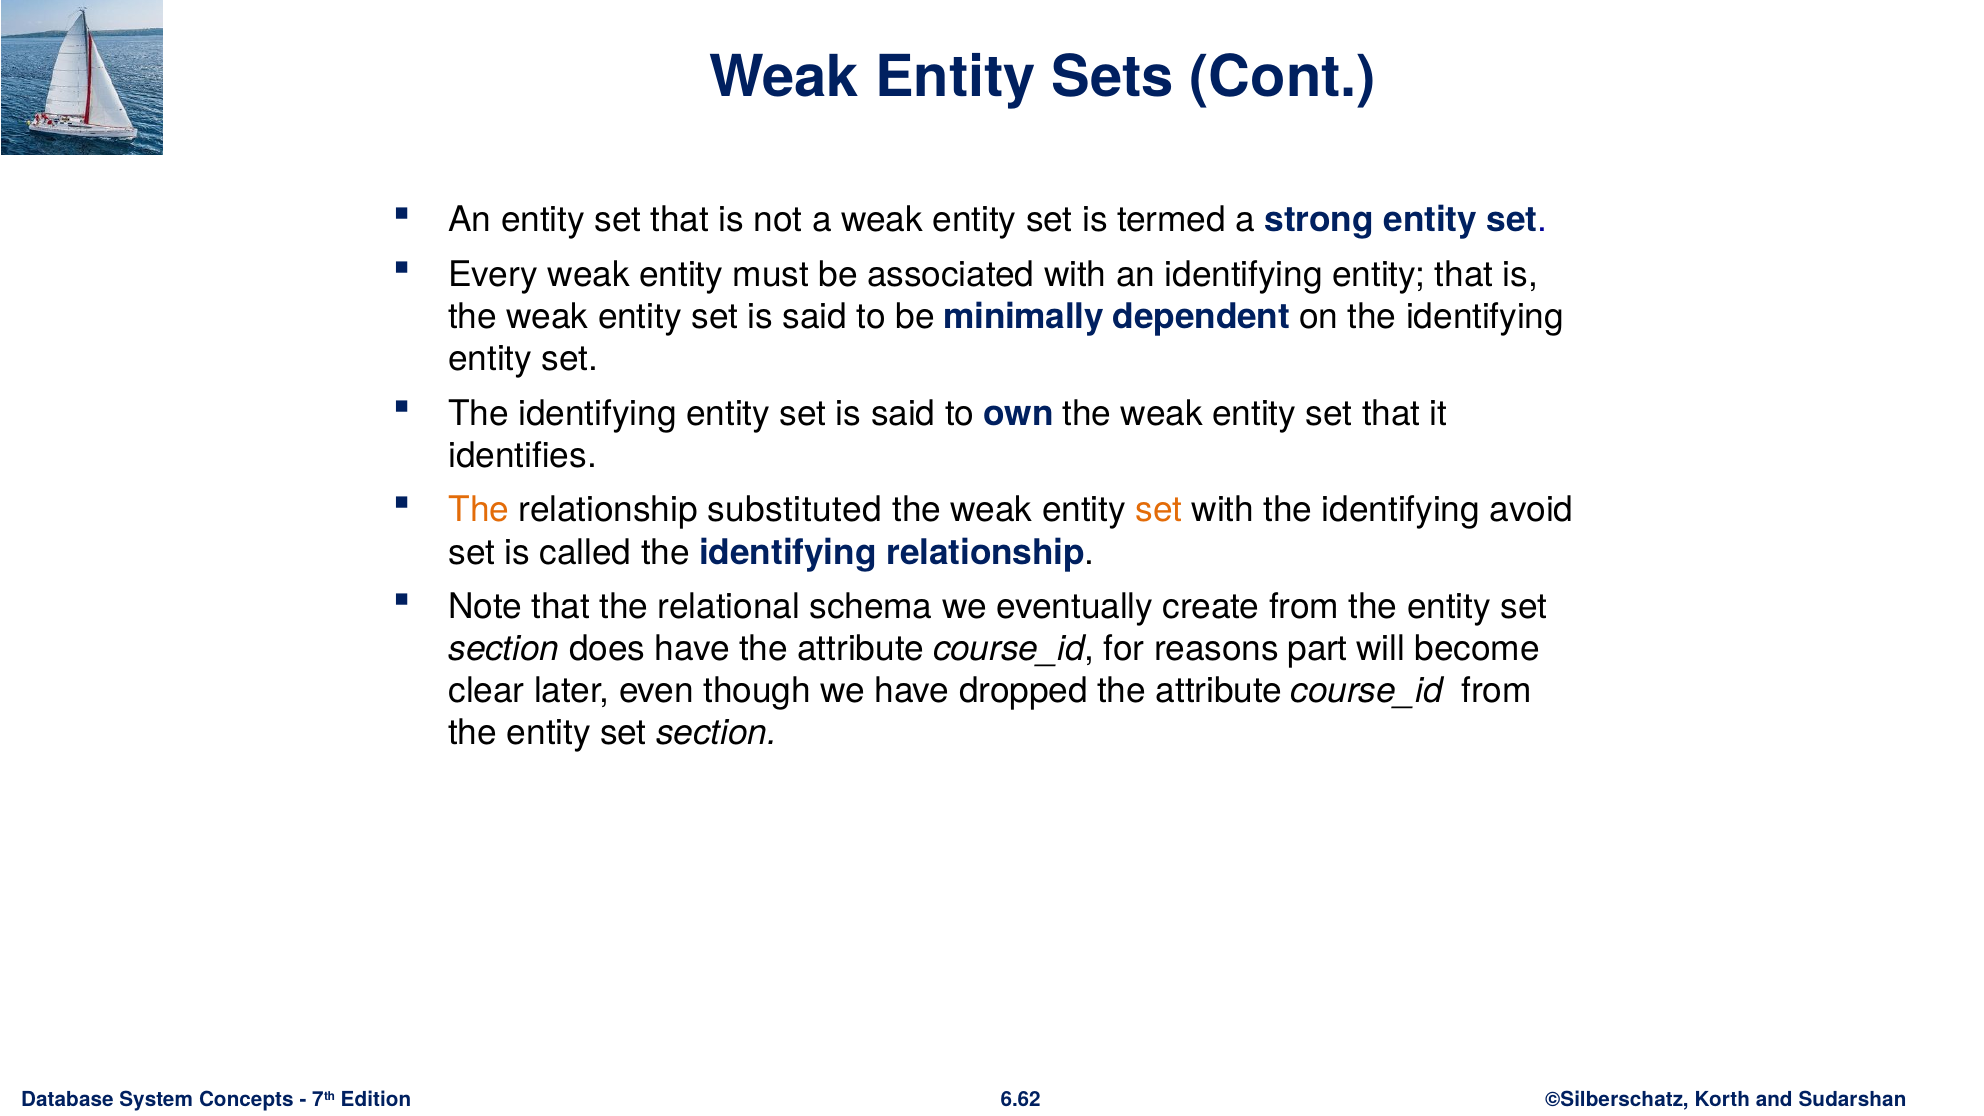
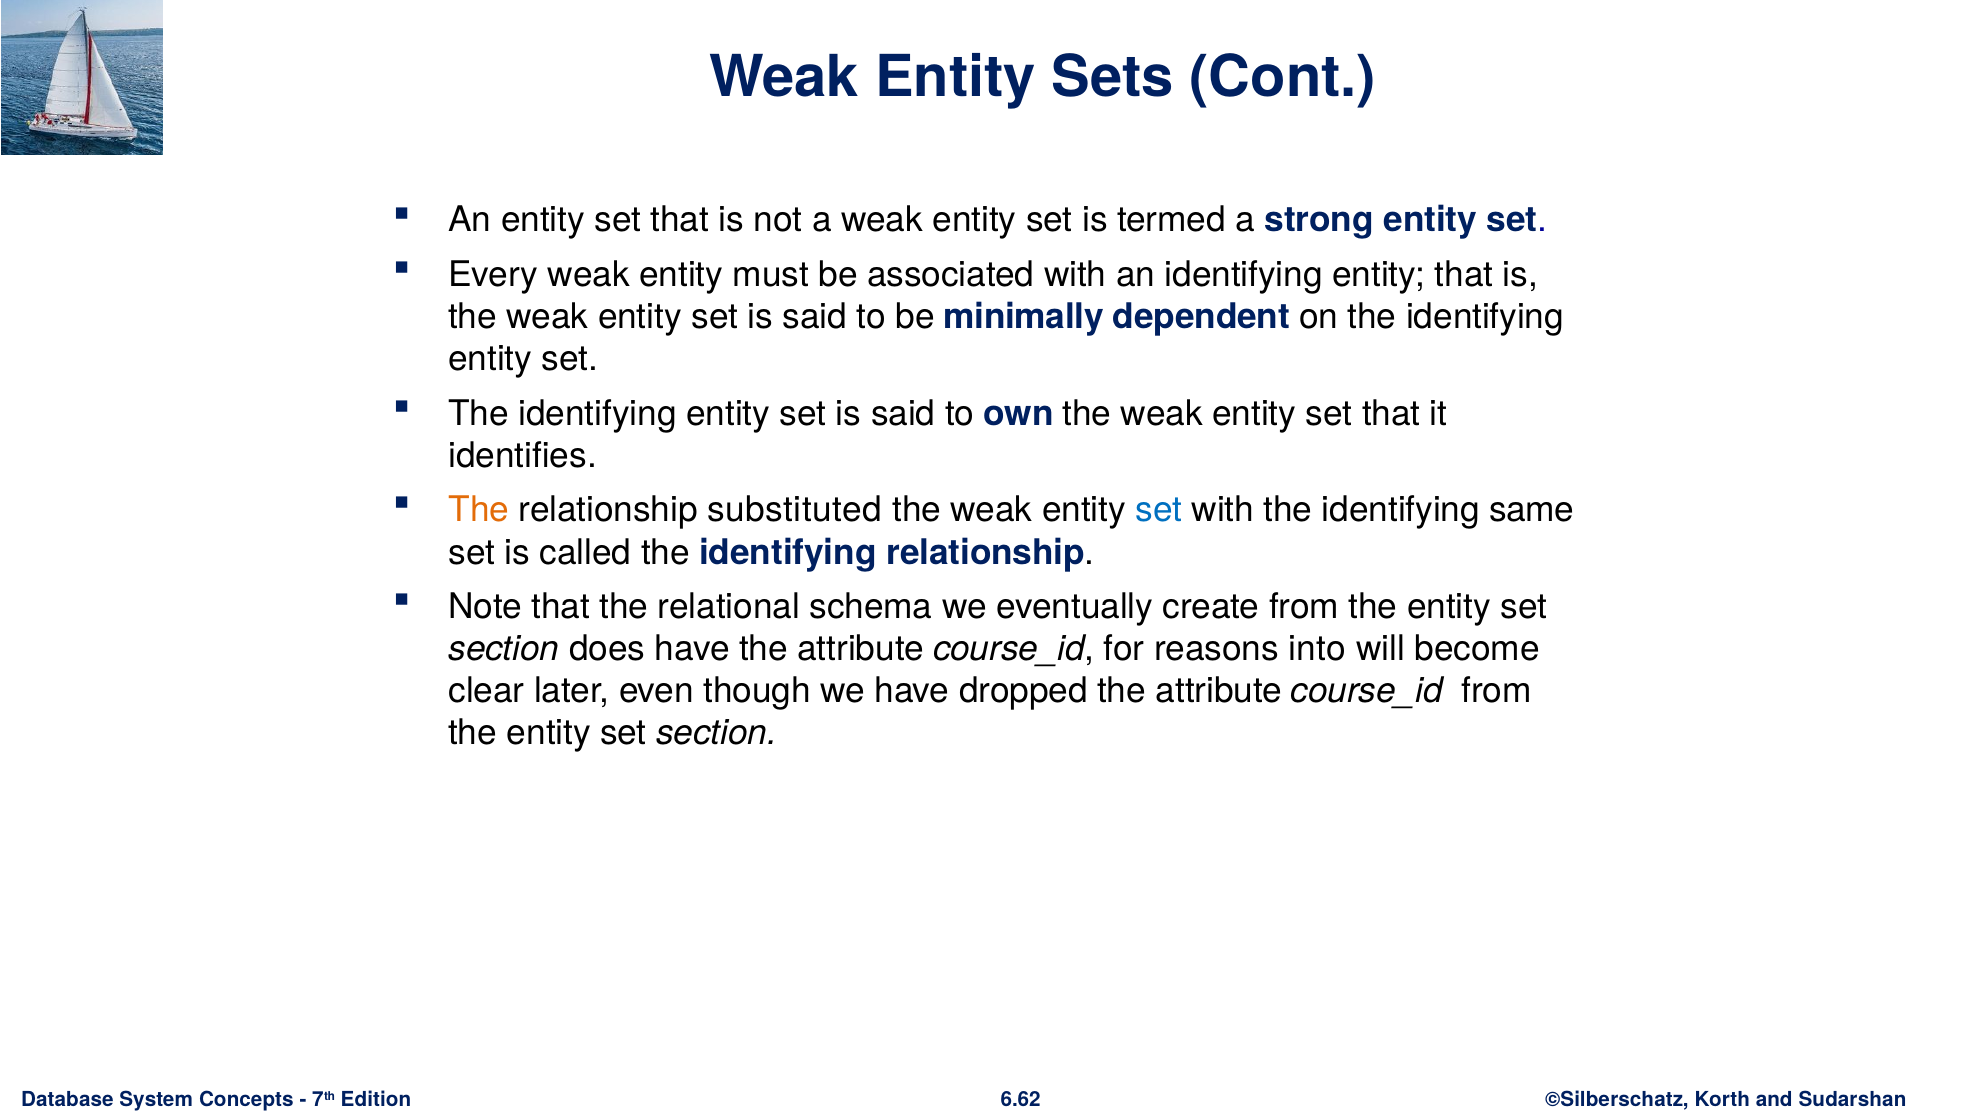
set colour: orange -> blue (1159, 510)
avoid: avoid -> same (1532, 510)
part: part -> into (1317, 649)
